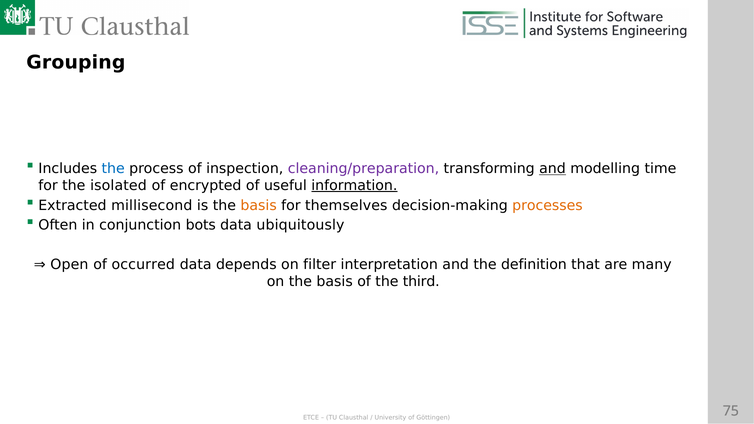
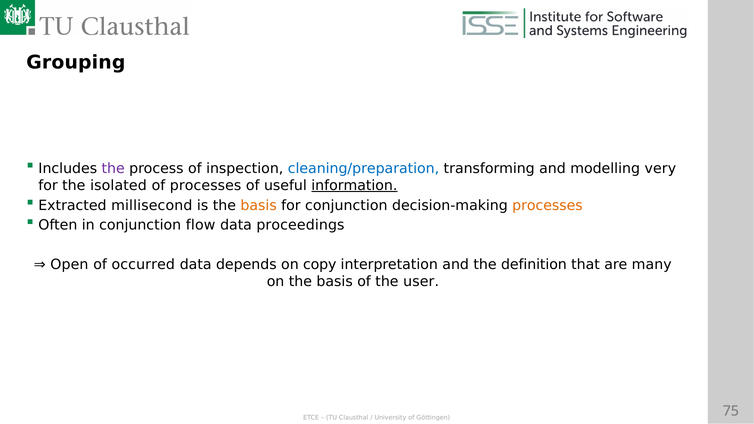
the colour: blue -> purple (113, 169)
cleaning/preparation colour: purple -> blue (363, 169)
and underline: present -> none (552, 169)
time: time -> very (660, 169)
of encrypted: encrypted -> processes (206, 186)
for themselves: themselves -> conjunction (346, 205)
bots: bots -> flow (201, 225)
ubiquitously: ubiquitously -> proceedings (300, 225)
filter: filter -> copy (320, 265)
third: third -> user (421, 282)
